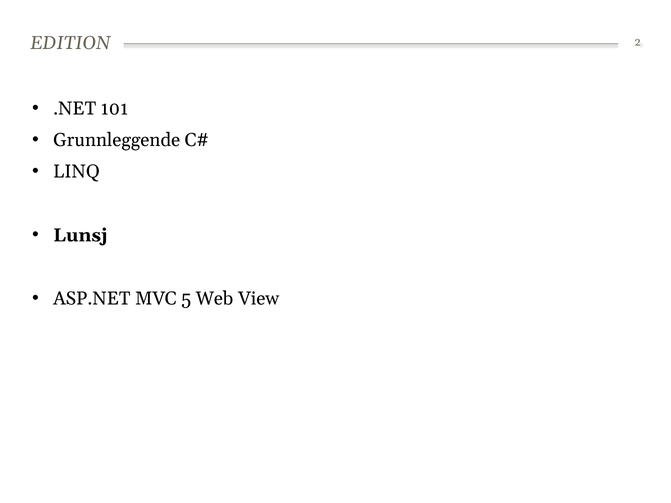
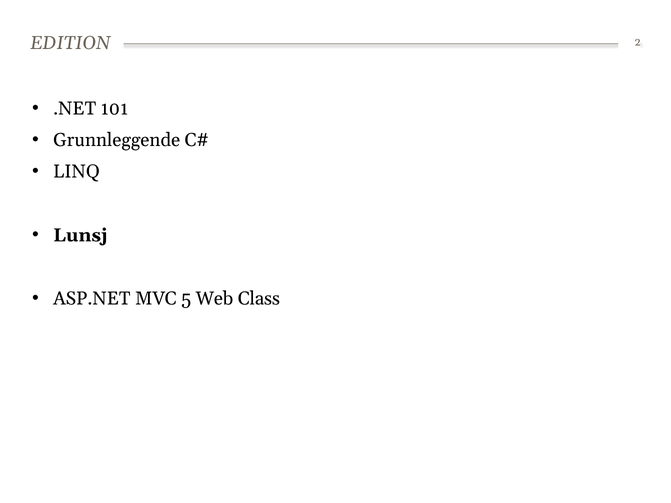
View: View -> Class (259, 299)
